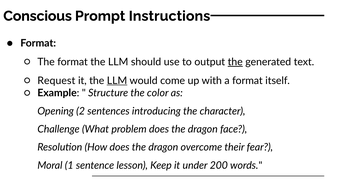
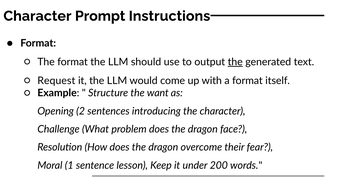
Conscious: Conscious -> Character (37, 16)
LLM underline: present -> none (117, 81)
color: color -> want (158, 93)
